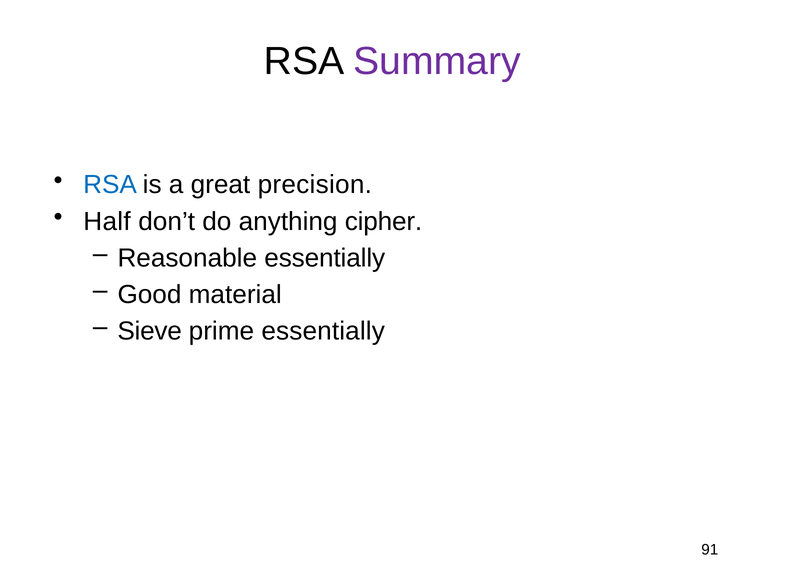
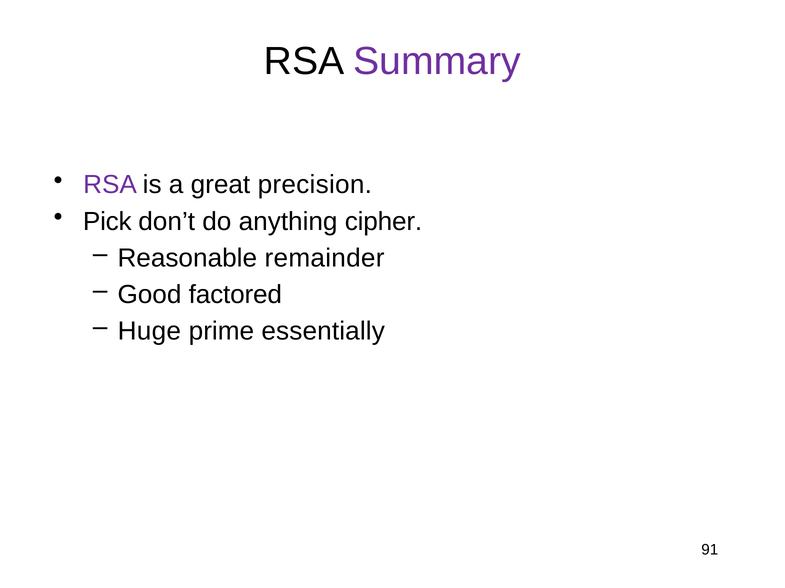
RSA colour: blue -> purple (110, 185)
Half: Half -> Pick (107, 222)
Reasonable essentially: essentially -> remainder (325, 258)
material: material -> factored (235, 295)
Sieve: Sieve -> Huge (149, 332)
